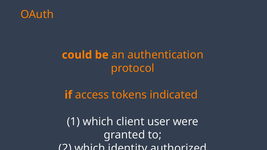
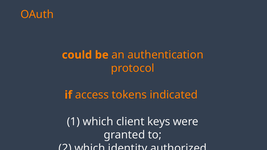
user: user -> keys (159, 122)
